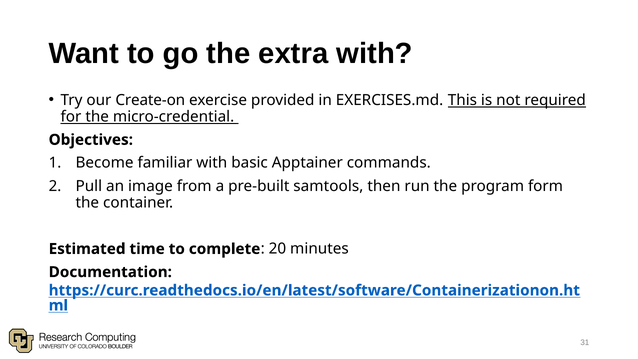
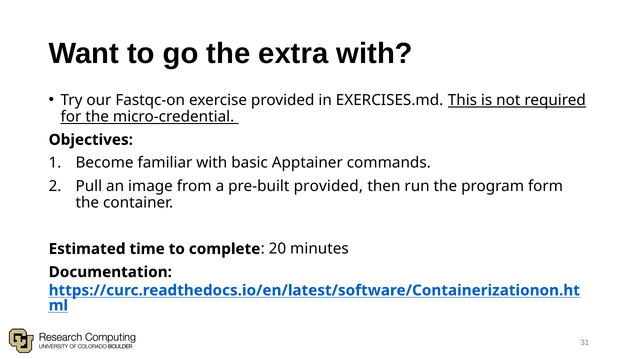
Create-on: Create-on -> Fastqc-on (150, 100)
pre-built samtools: samtools -> provided (328, 186)
